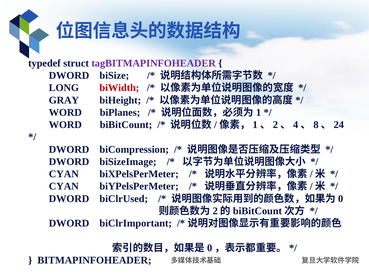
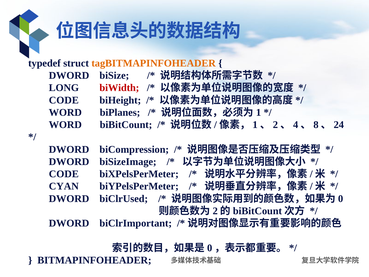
tagBITMAPINFOHEADER colour: purple -> orange (154, 63)
GRAY: GRAY -> CODE (64, 100)
CYAN: CYAN -> CODE (64, 174)
